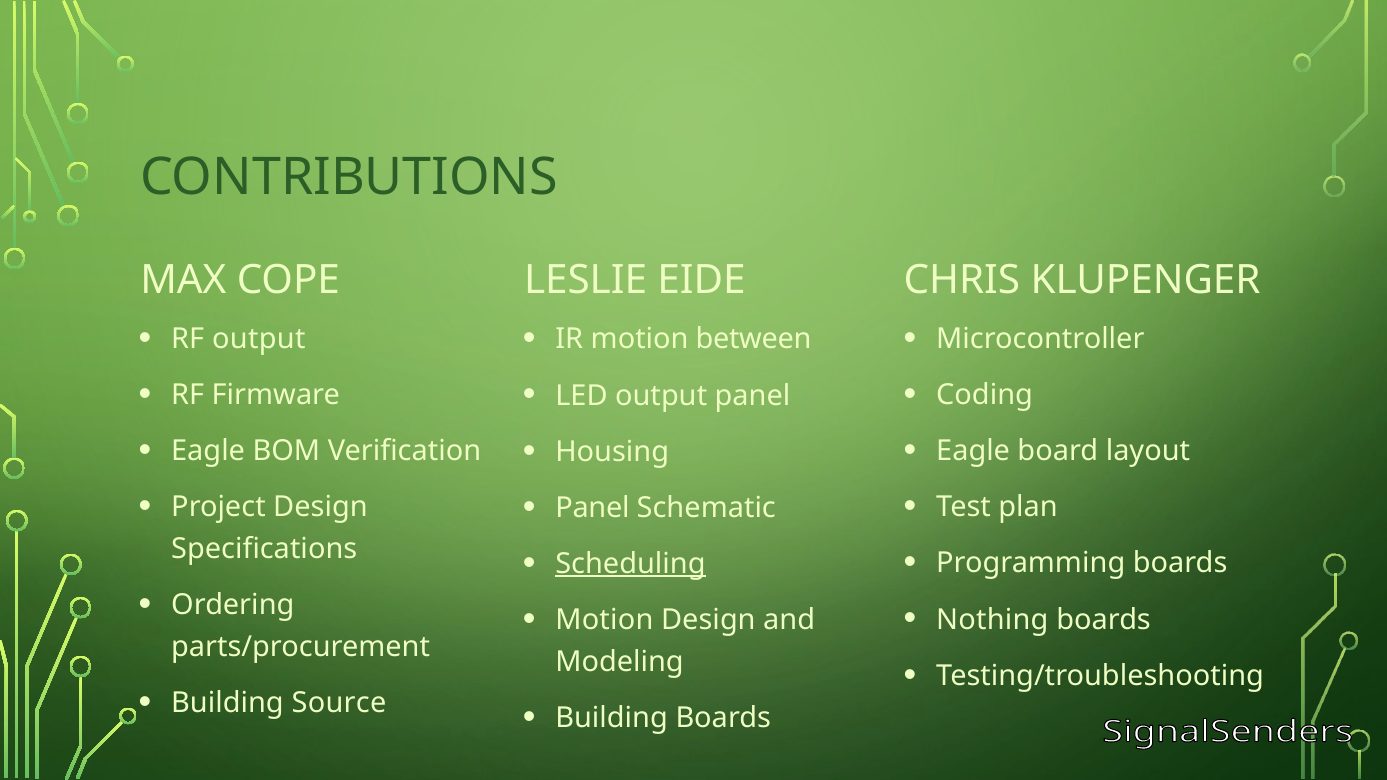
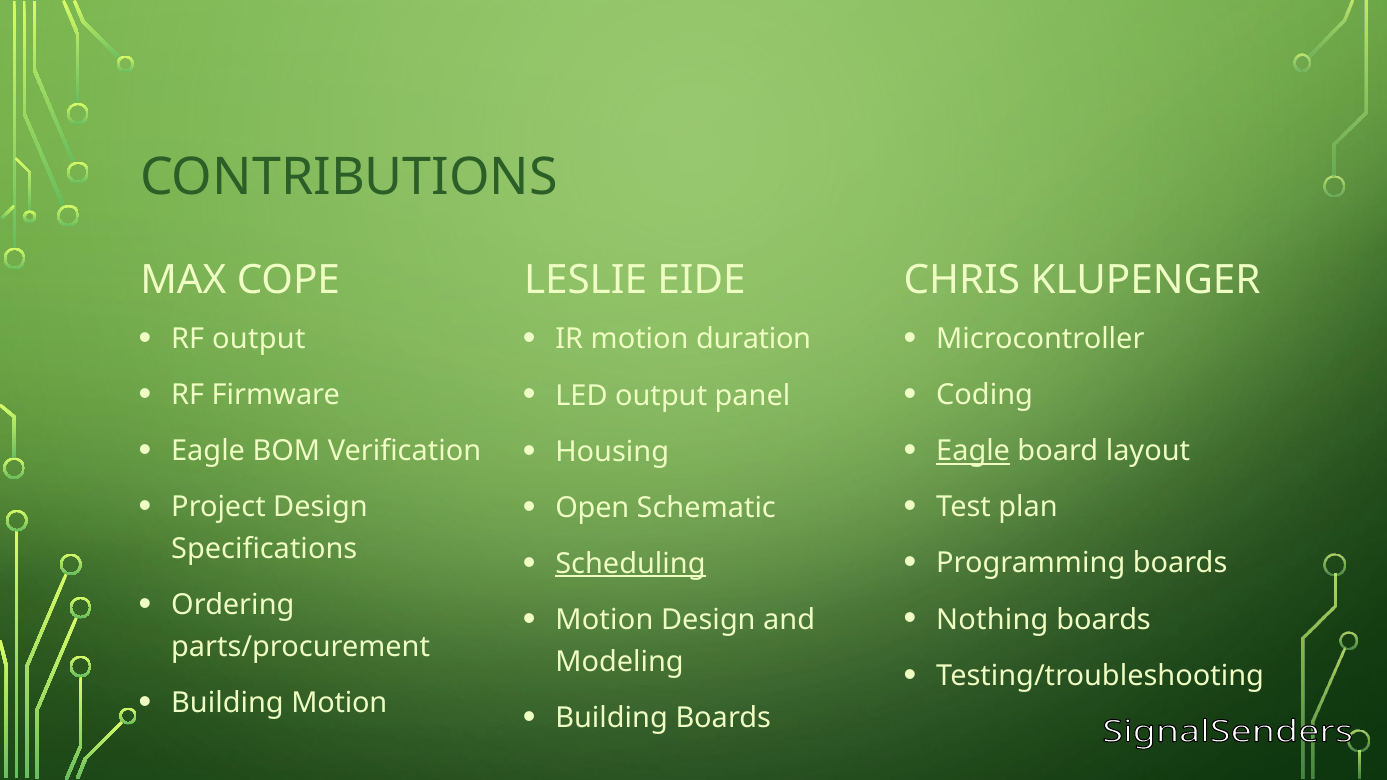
between: between -> duration (754, 339)
Eagle underline: none -> present (973, 451)
Panel: Panel -> Open (592, 508)
Building Source: Source -> Motion (339, 703)
